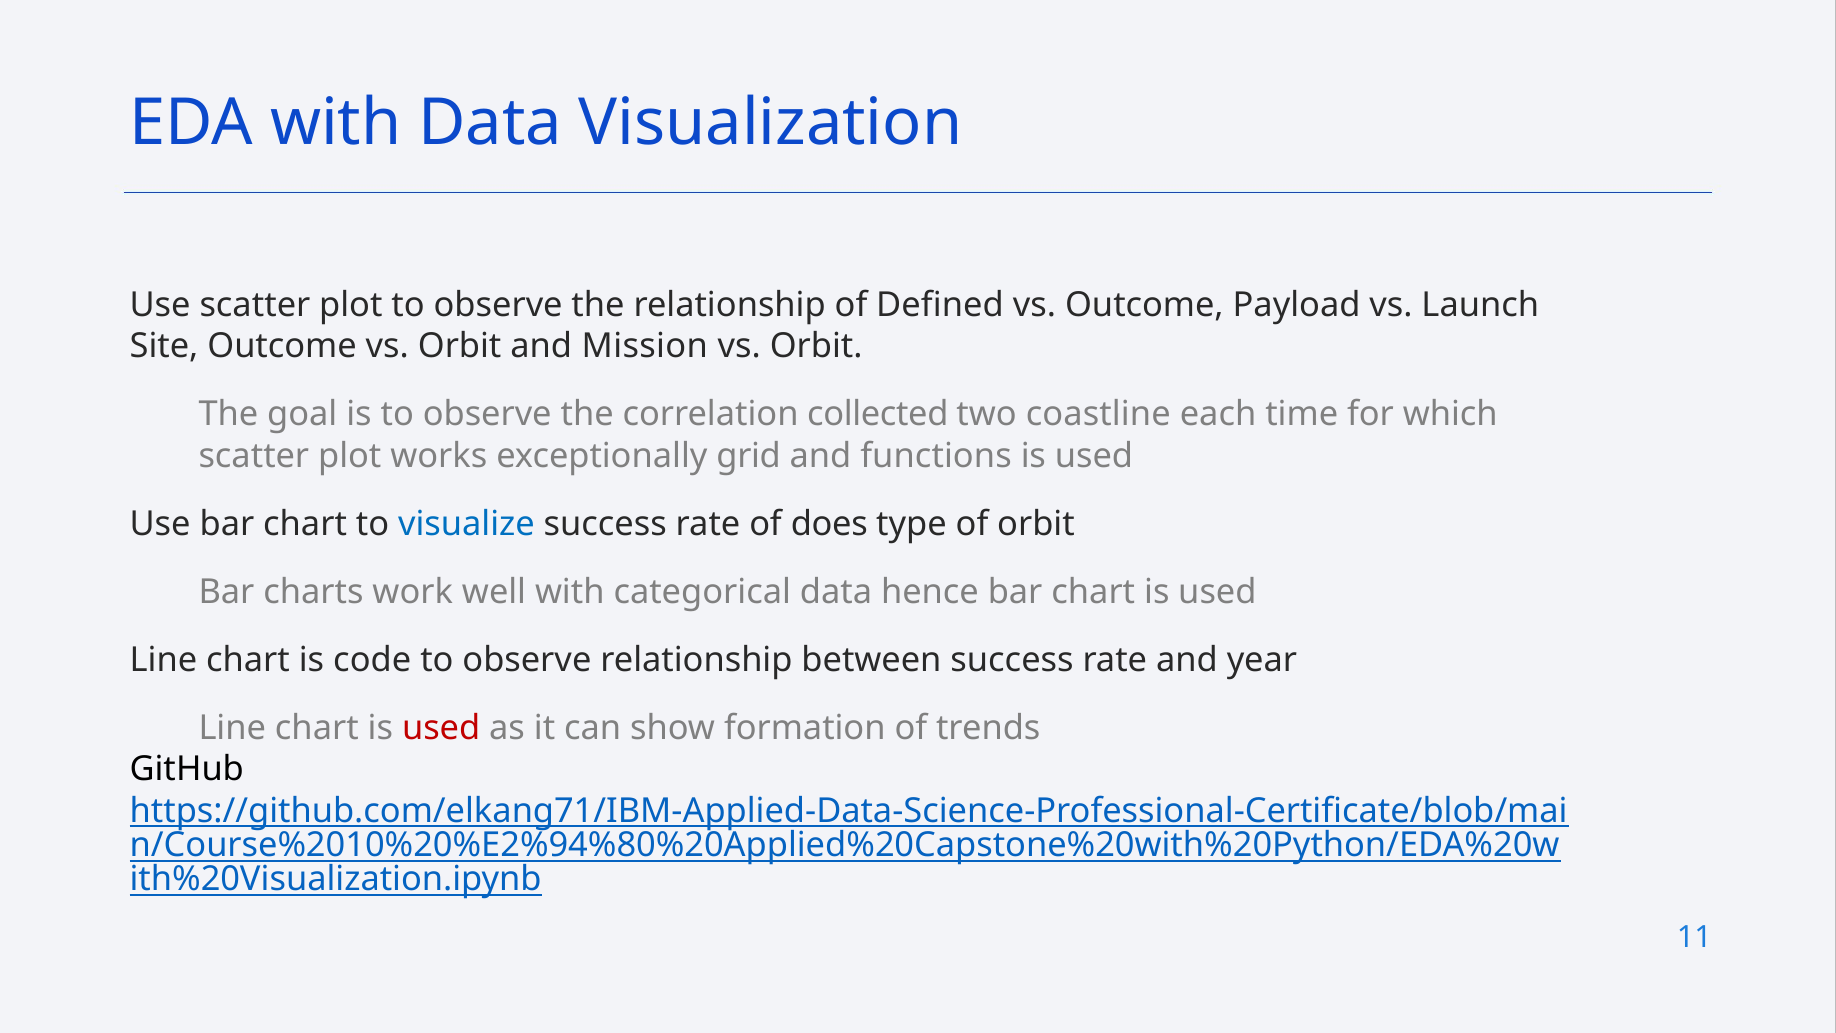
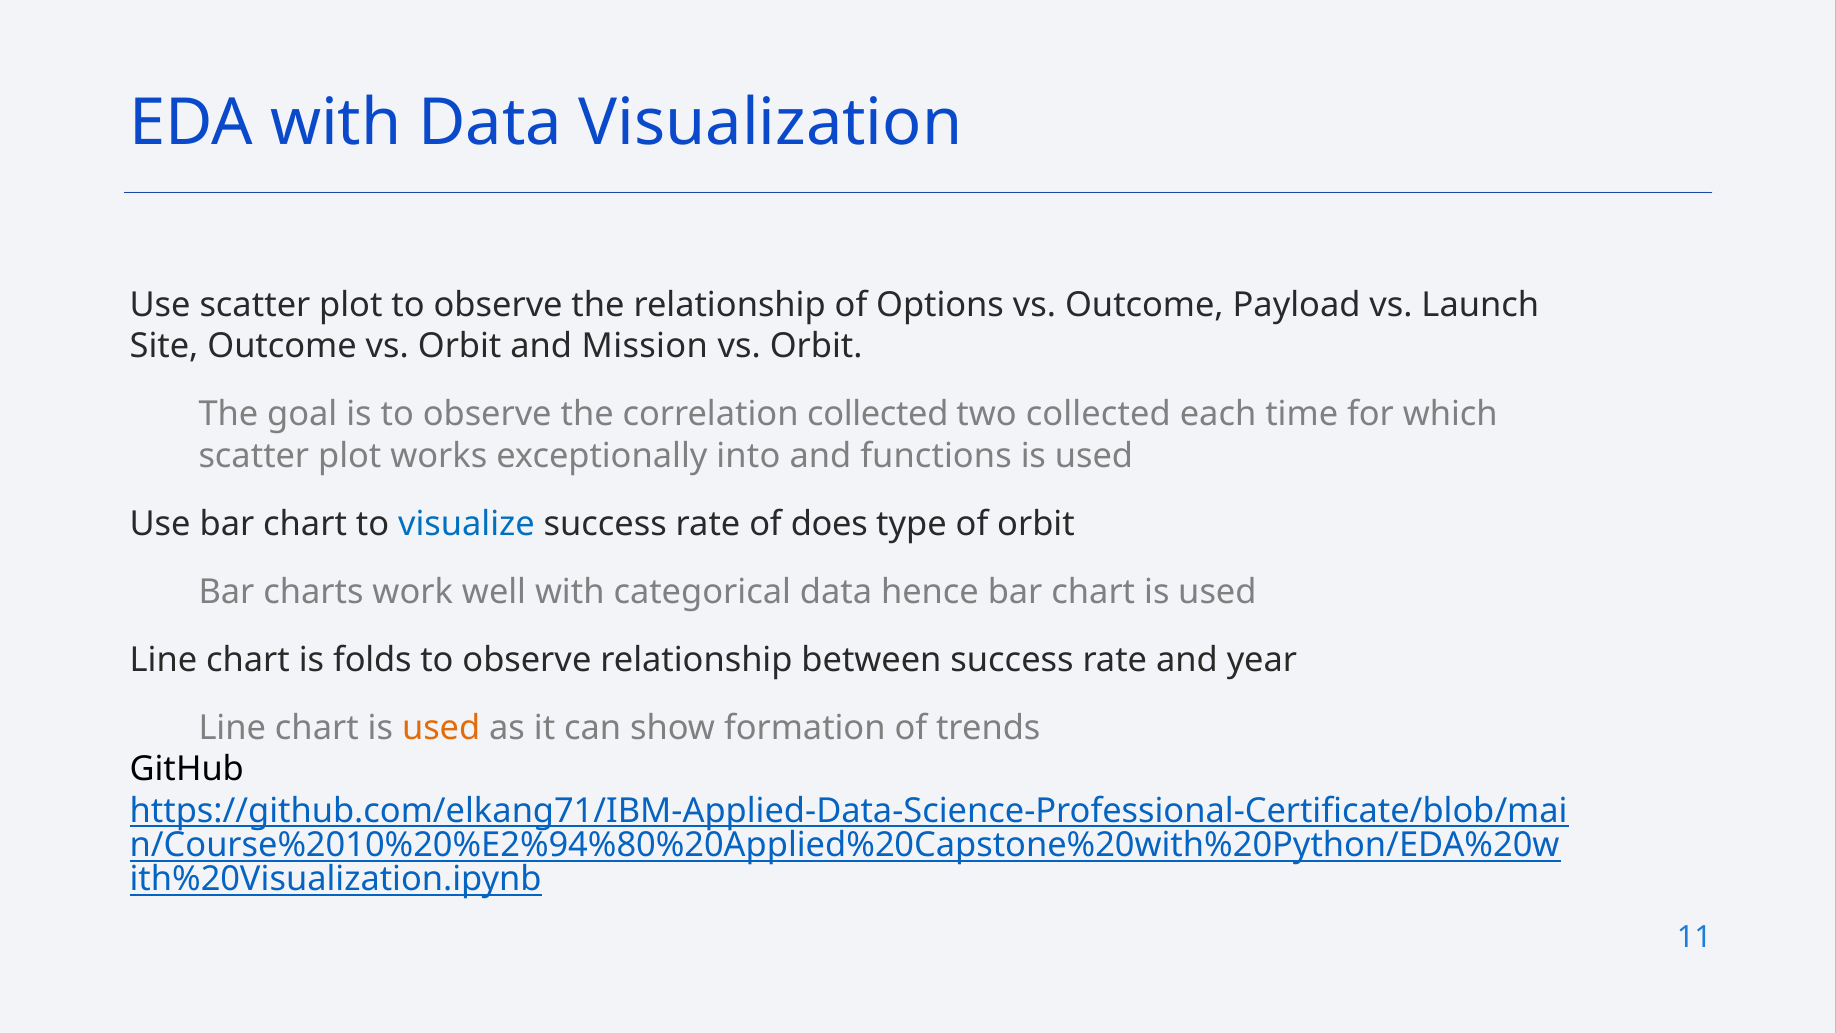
Defined: Defined -> Options (940, 305)
two coastline: coastline -> collected (1098, 414)
grid: grid -> into (748, 456)
code: code -> folds (372, 660)
used colour: red -> orange (441, 728)
